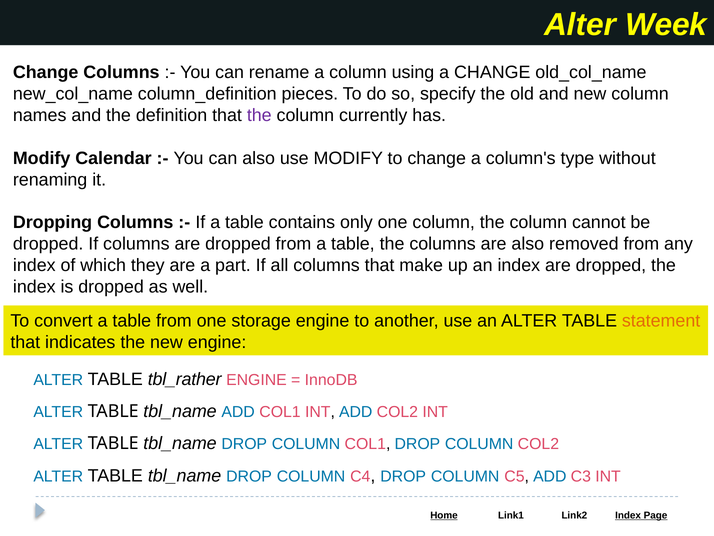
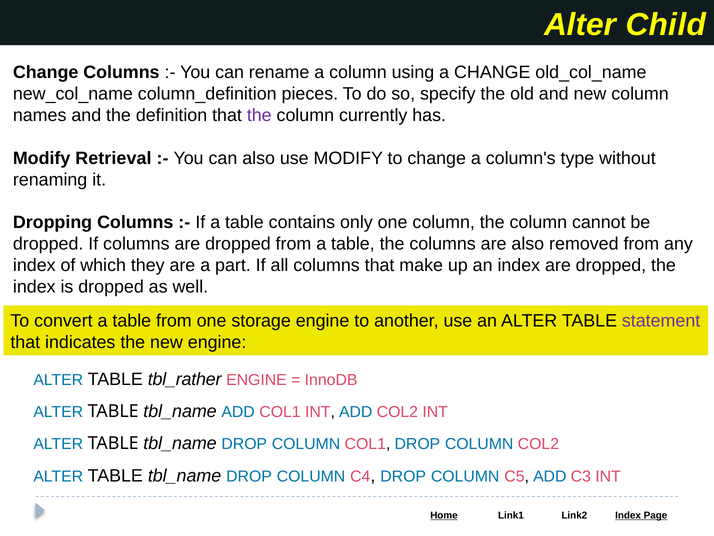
Week: Week -> Child (666, 25)
Calendar: Calendar -> Retrieval (113, 158)
statement colour: orange -> purple (661, 321)
